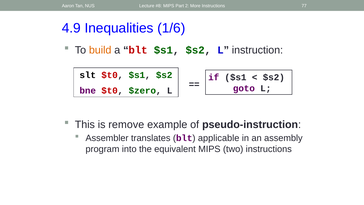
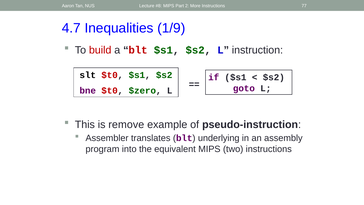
4.9: 4.9 -> 4.7 (71, 28)
1/6: 1/6 -> 1/9 (171, 28)
build colour: orange -> red (100, 50)
applicable: applicable -> underlying (219, 138)
